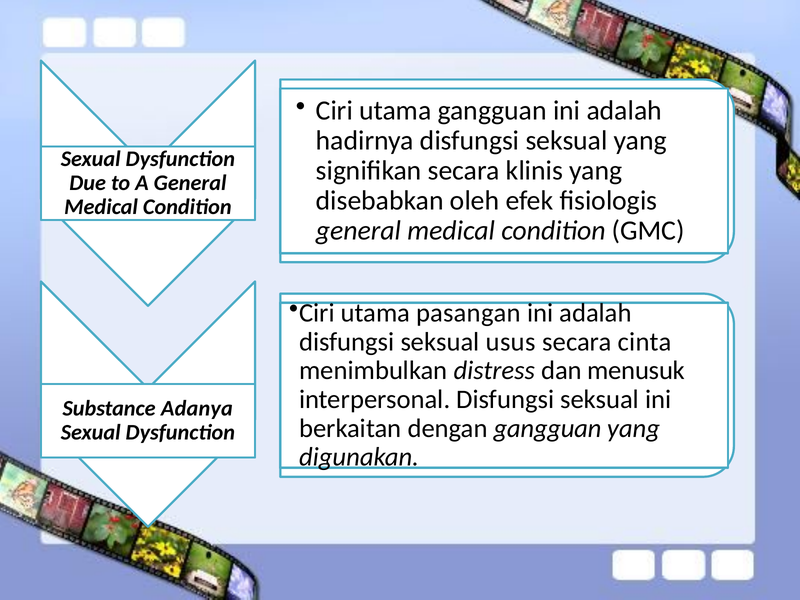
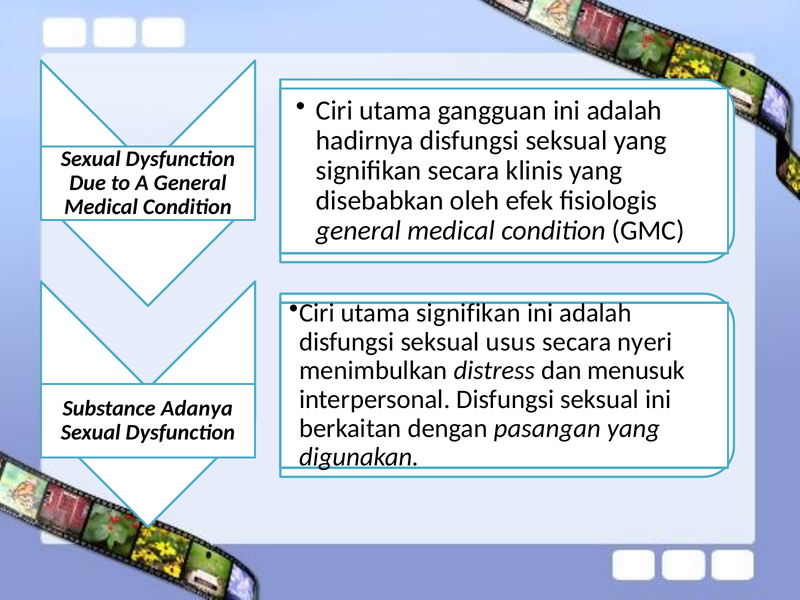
utama pasangan: pasangan -> signifikan (468, 313)
cinta: cinta -> nyeri (645, 342)
dengan gangguan: gangguan -> pasangan (547, 428)
